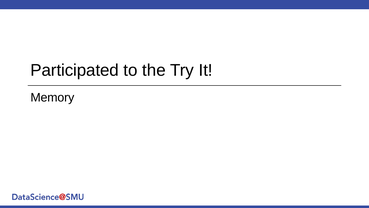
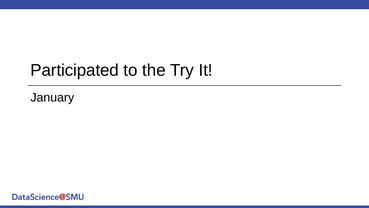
Memory: Memory -> January (52, 97)
